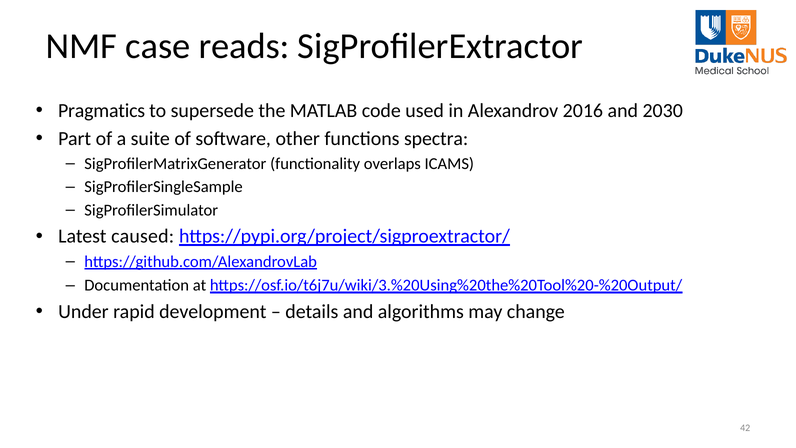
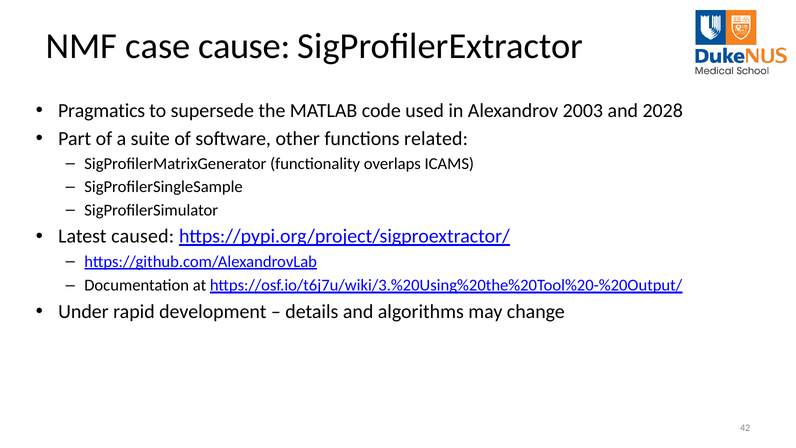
reads: reads -> cause (244, 46)
2016: 2016 -> 2003 (583, 111)
2030: 2030 -> 2028 (663, 111)
spectra: spectra -> related (436, 139)
